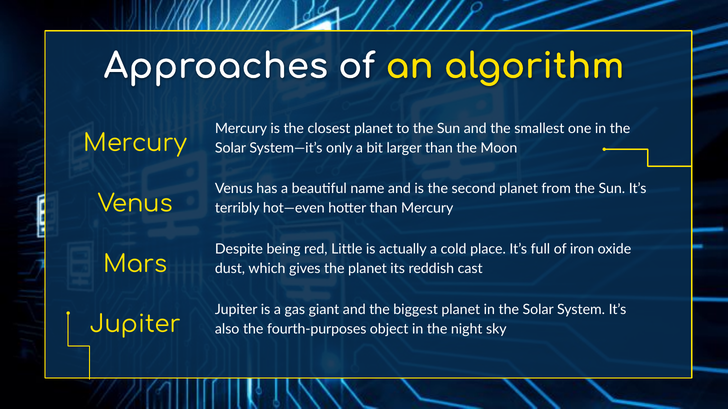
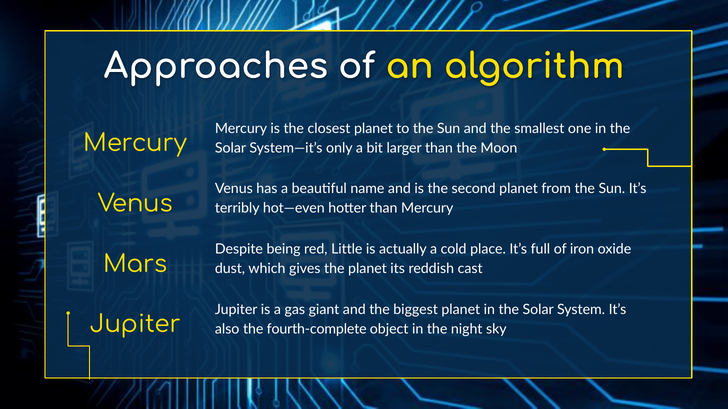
fourth-purposes: fourth-purposes -> fourth-complete (317, 329)
